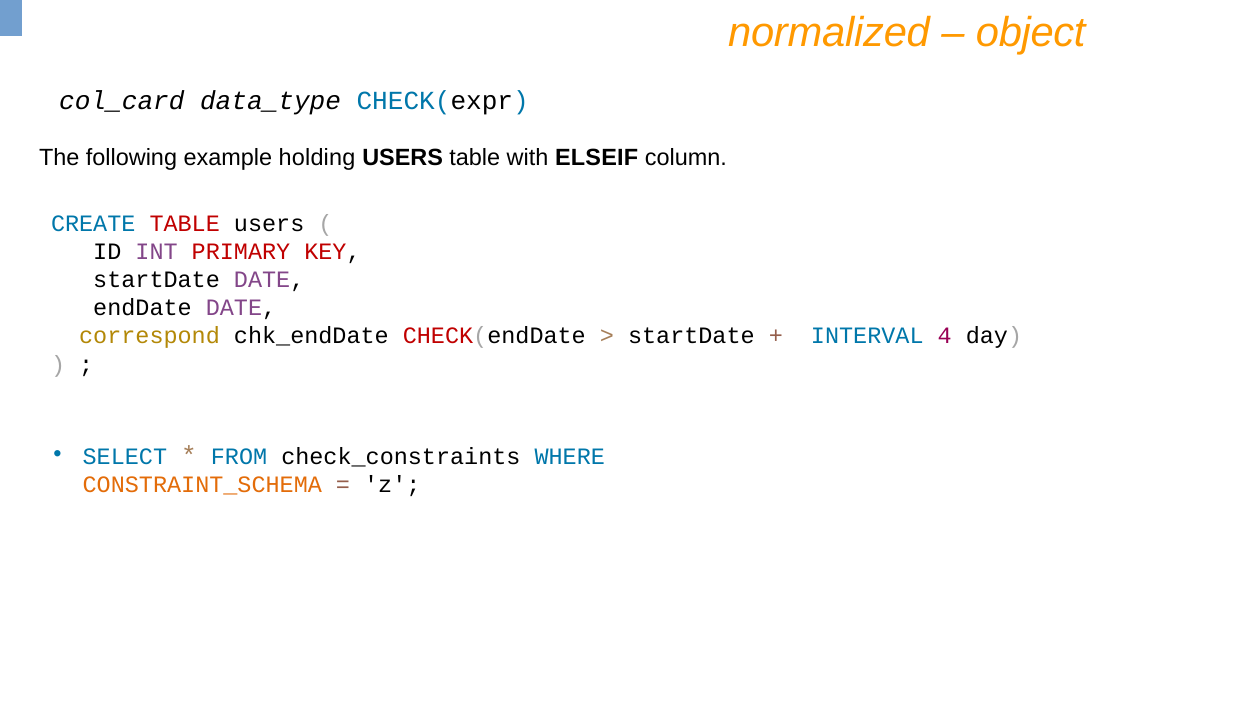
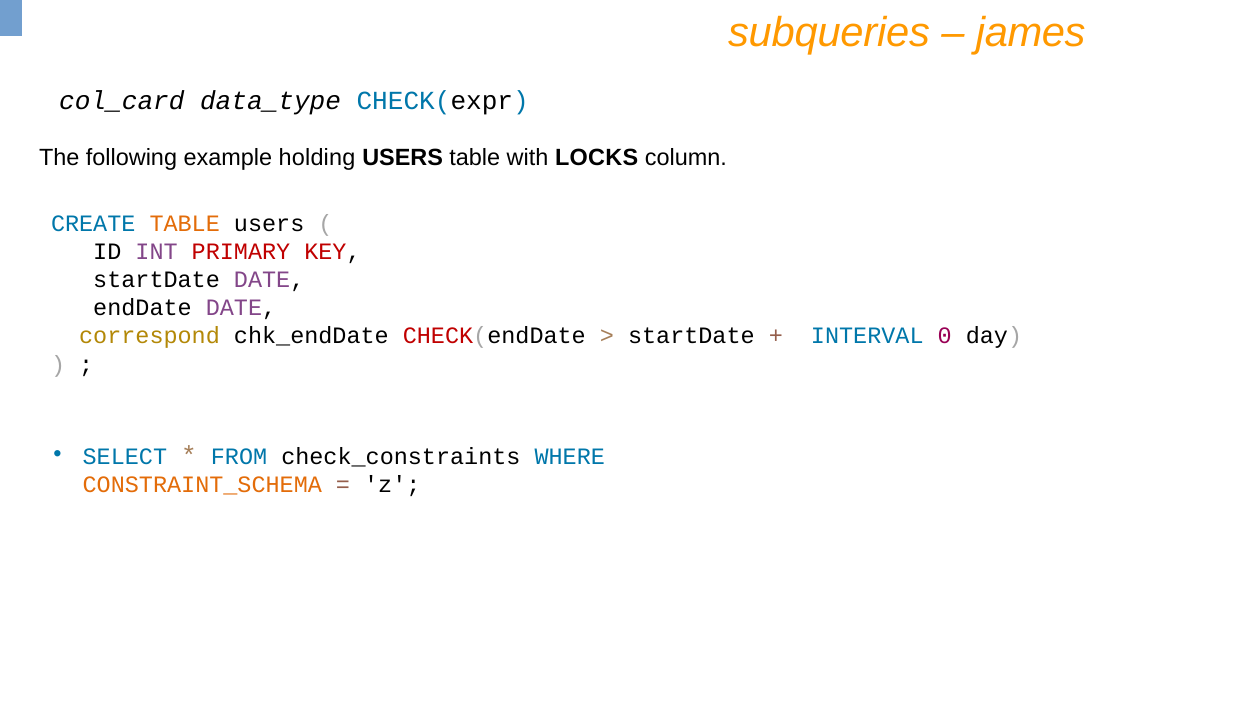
normalized: normalized -> subqueries (829, 33)
object: object -> james (1031, 33)
ELSEIF: ELSEIF -> LOCKS (597, 158)
TABLE colour: red -> orange (185, 223)
4: 4 -> 0 (945, 336)
